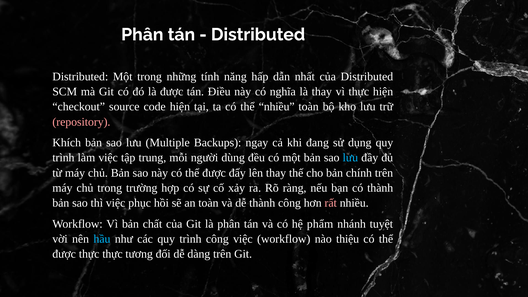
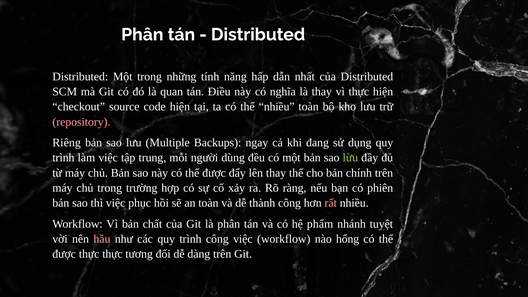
là được: được -> quan (172, 92)
Khích: Khích -> Riêng (67, 143)
lưu colour: light blue -> light green (350, 158)
có thành: thành -> phiên (380, 188)
hầu colour: light blue -> pink (102, 239)
thiệu: thiệu -> hổng (348, 239)
